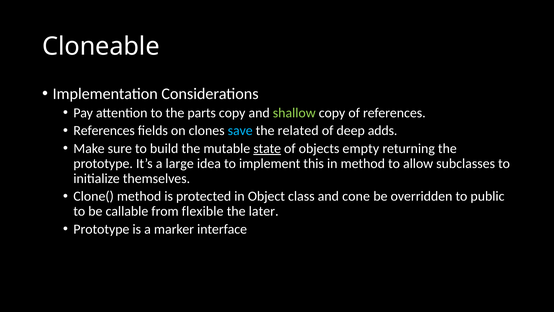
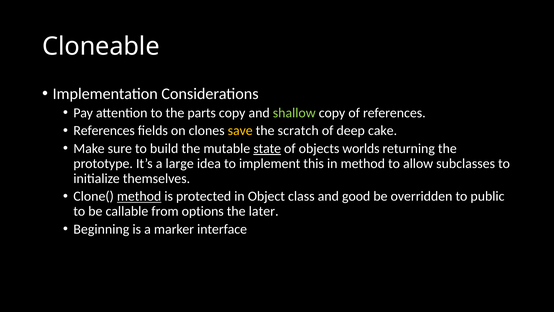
save colour: light blue -> yellow (240, 131)
related: related -> scratch (298, 131)
adds: adds -> cake (383, 131)
empty: empty -> worlds (361, 148)
method underline: none -> present (139, 196)
cone: cone -> good (356, 196)
flexible: flexible -> options (203, 211)
Prototype: Prototype -> Beginning (101, 229)
